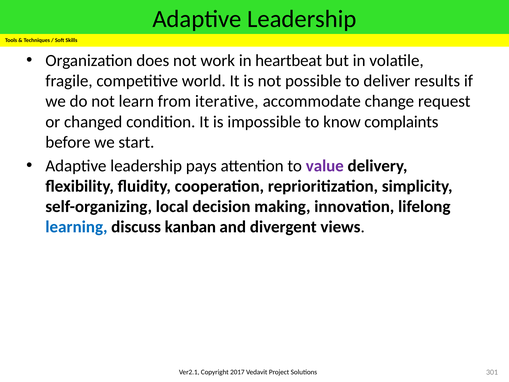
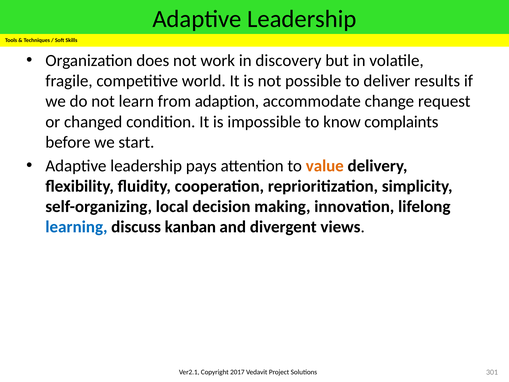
heartbeat: heartbeat -> discovery (288, 61)
iterative: iterative -> adaption (227, 101)
value colour: purple -> orange (325, 166)
